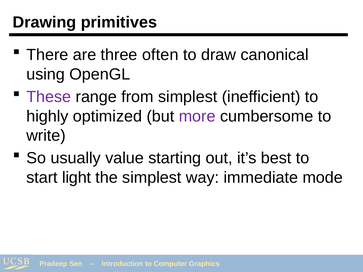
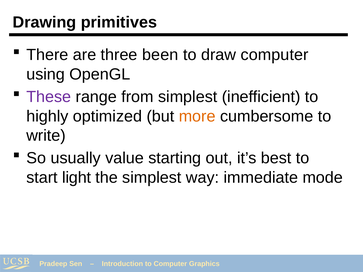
often: often -> been (160, 55)
draw canonical: canonical -> computer (275, 55)
more colour: purple -> orange (197, 116)
